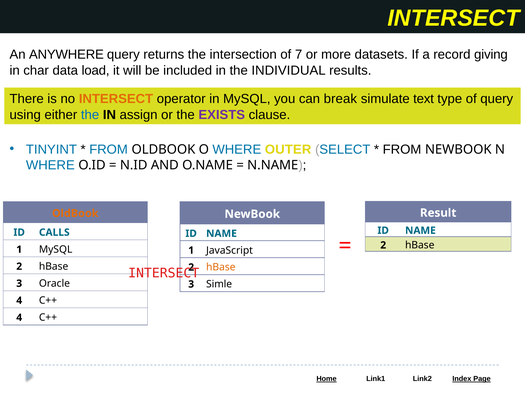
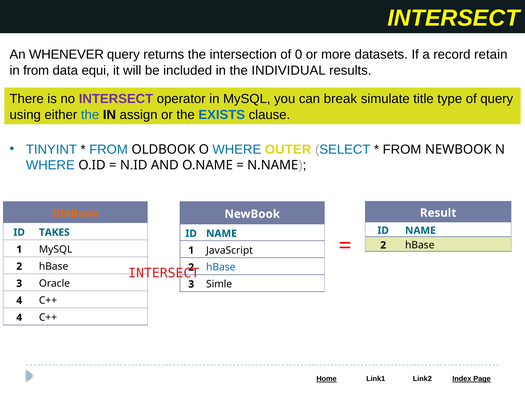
ANYWHERE: ANYWHERE -> WHENEVER (66, 55)
7: 7 -> 0 (299, 55)
giving: giving -> retain (491, 55)
in char: char -> from (36, 70)
load: load -> equi (96, 70)
INTERSECT colour: orange -> purple (116, 99)
text: text -> title (424, 99)
EXISTS colour: purple -> blue (222, 115)
CALLS: CALLS -> TAKES (54, 232)
hBase colour: orange -> blue (221, 267)
